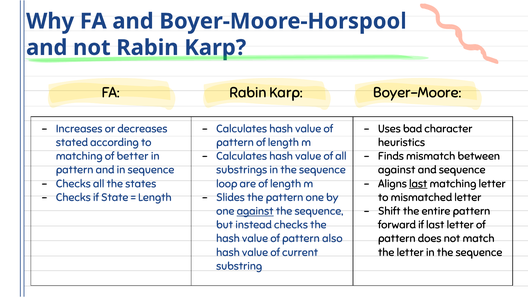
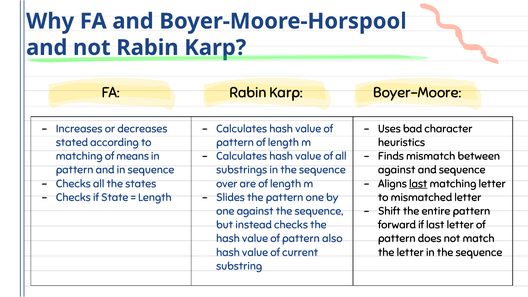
better: better -> means (133, 156)
loop: loop -> over (227, 184)
against underline: present -> none (255, 211)
